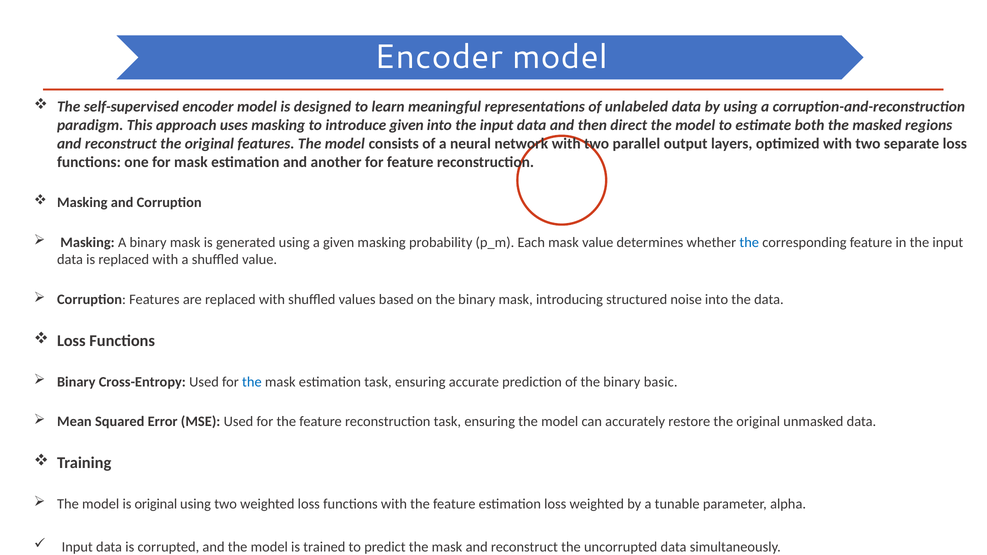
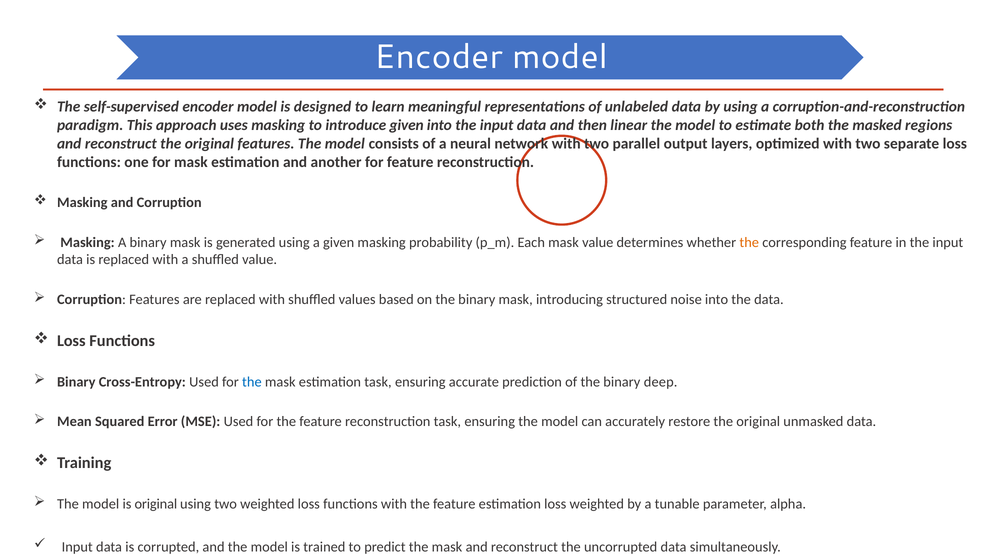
direct: direct -> linear (629, 125)
the colour: blue -> orange (749, 242)
basic: basic -> deep (661, 382)
